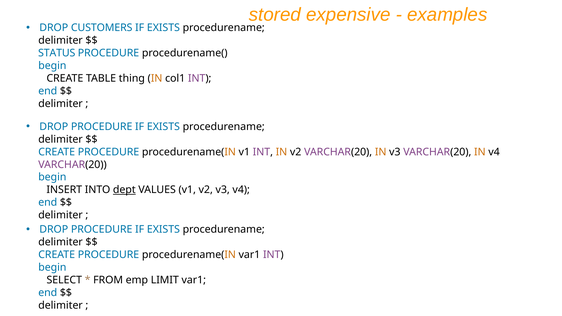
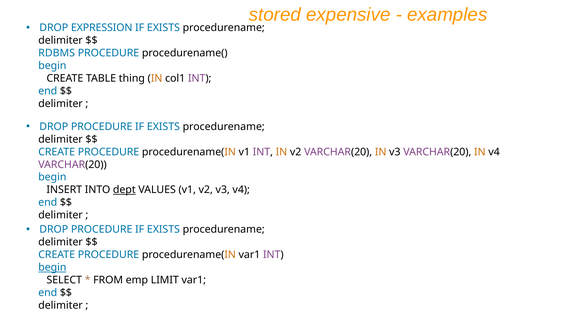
CUSTOMERS: CUSTOMERS -> EXPRESSION (102, 28)
STATUS: STATUS -> RDBMS (57, 53)
begin underline: none -> present (52, 267)
